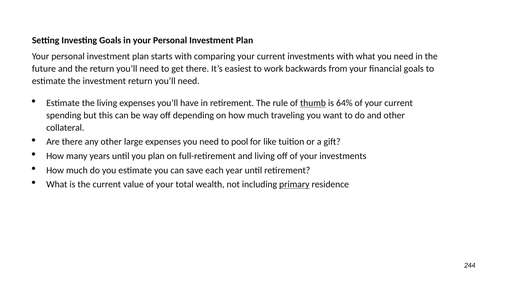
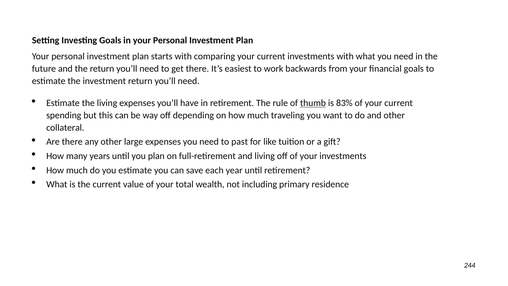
64%: 64% -> 83% (344, 103)
pool: pool -> past (240, 142)
primary underline: present -> none (294, 184)
